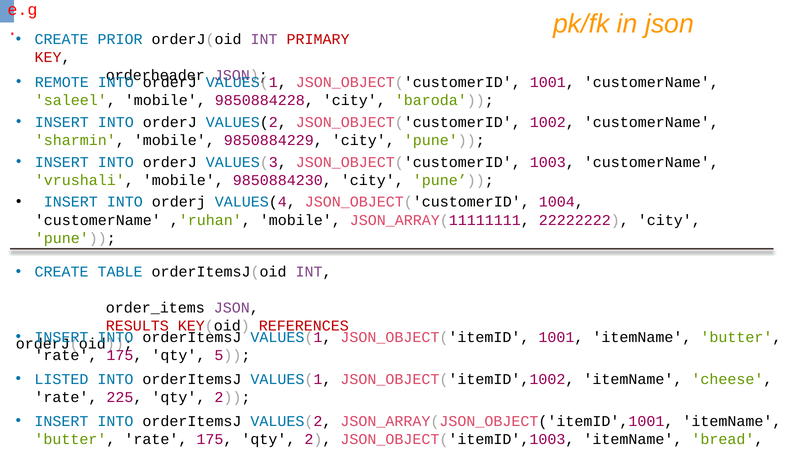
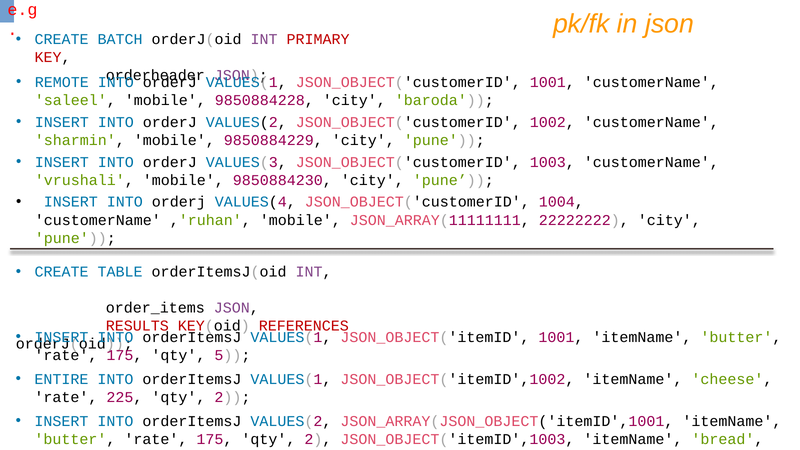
PRIOR: PRIOR -> BATCH (120, 40)
LISTED: LISTED -> ENTIRE (61, 379)
